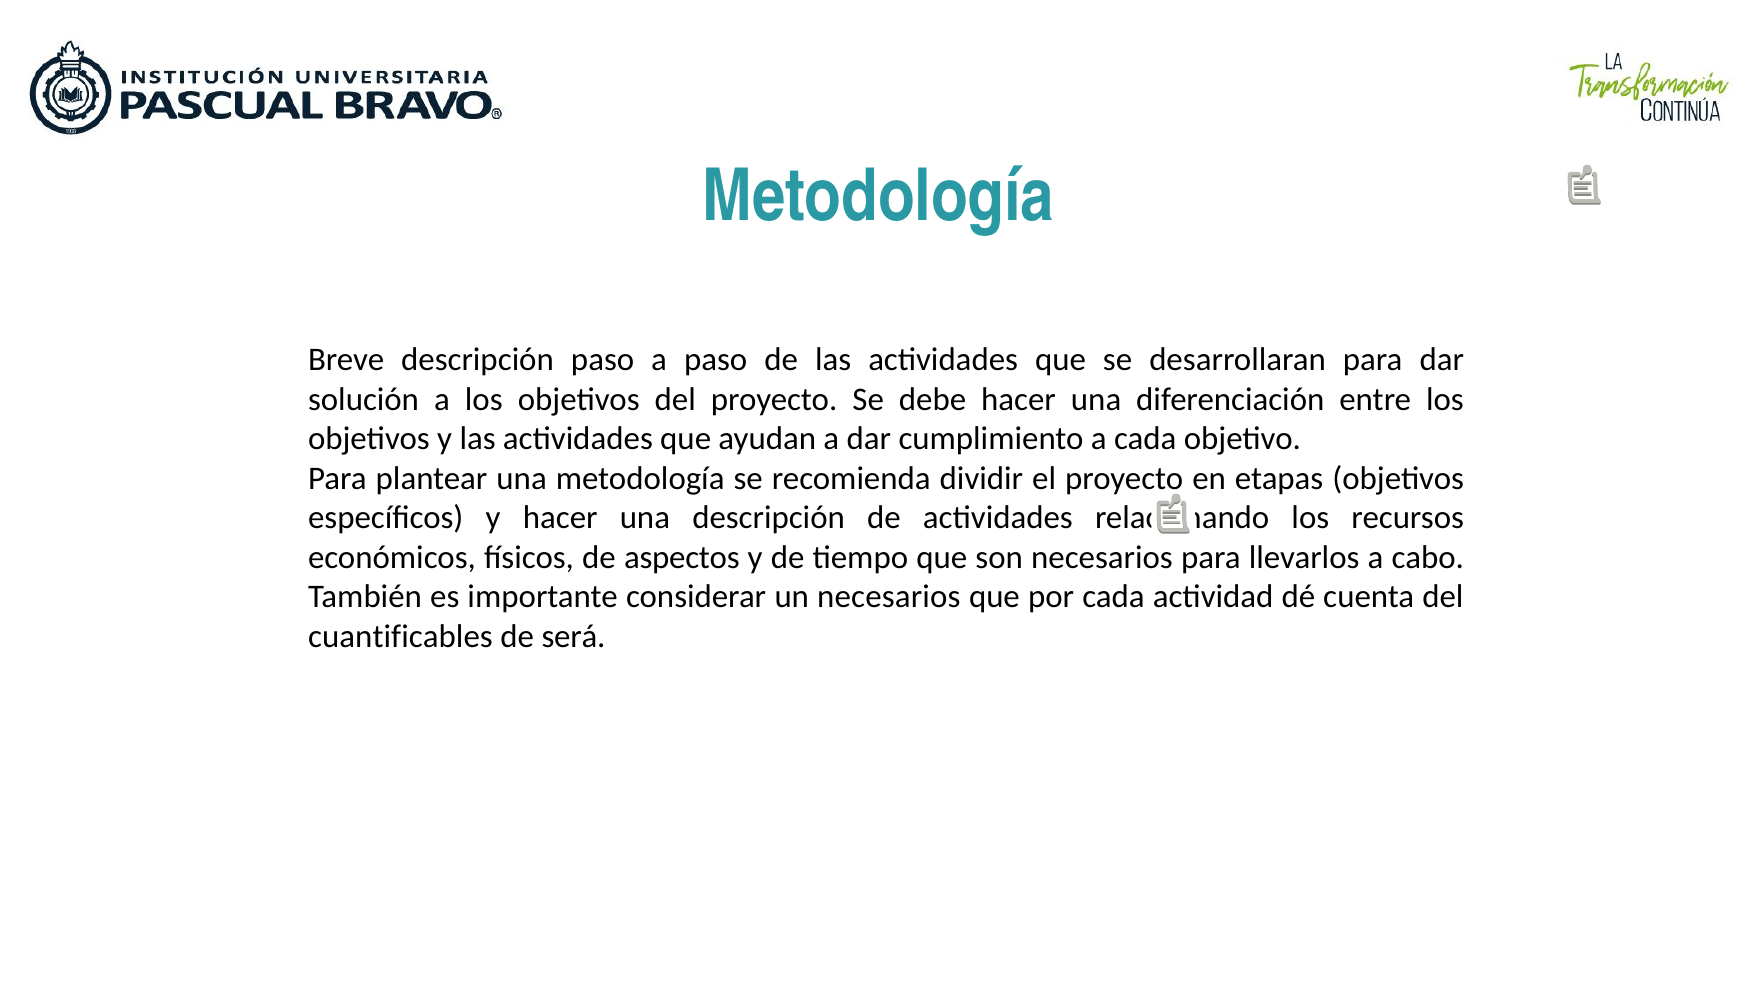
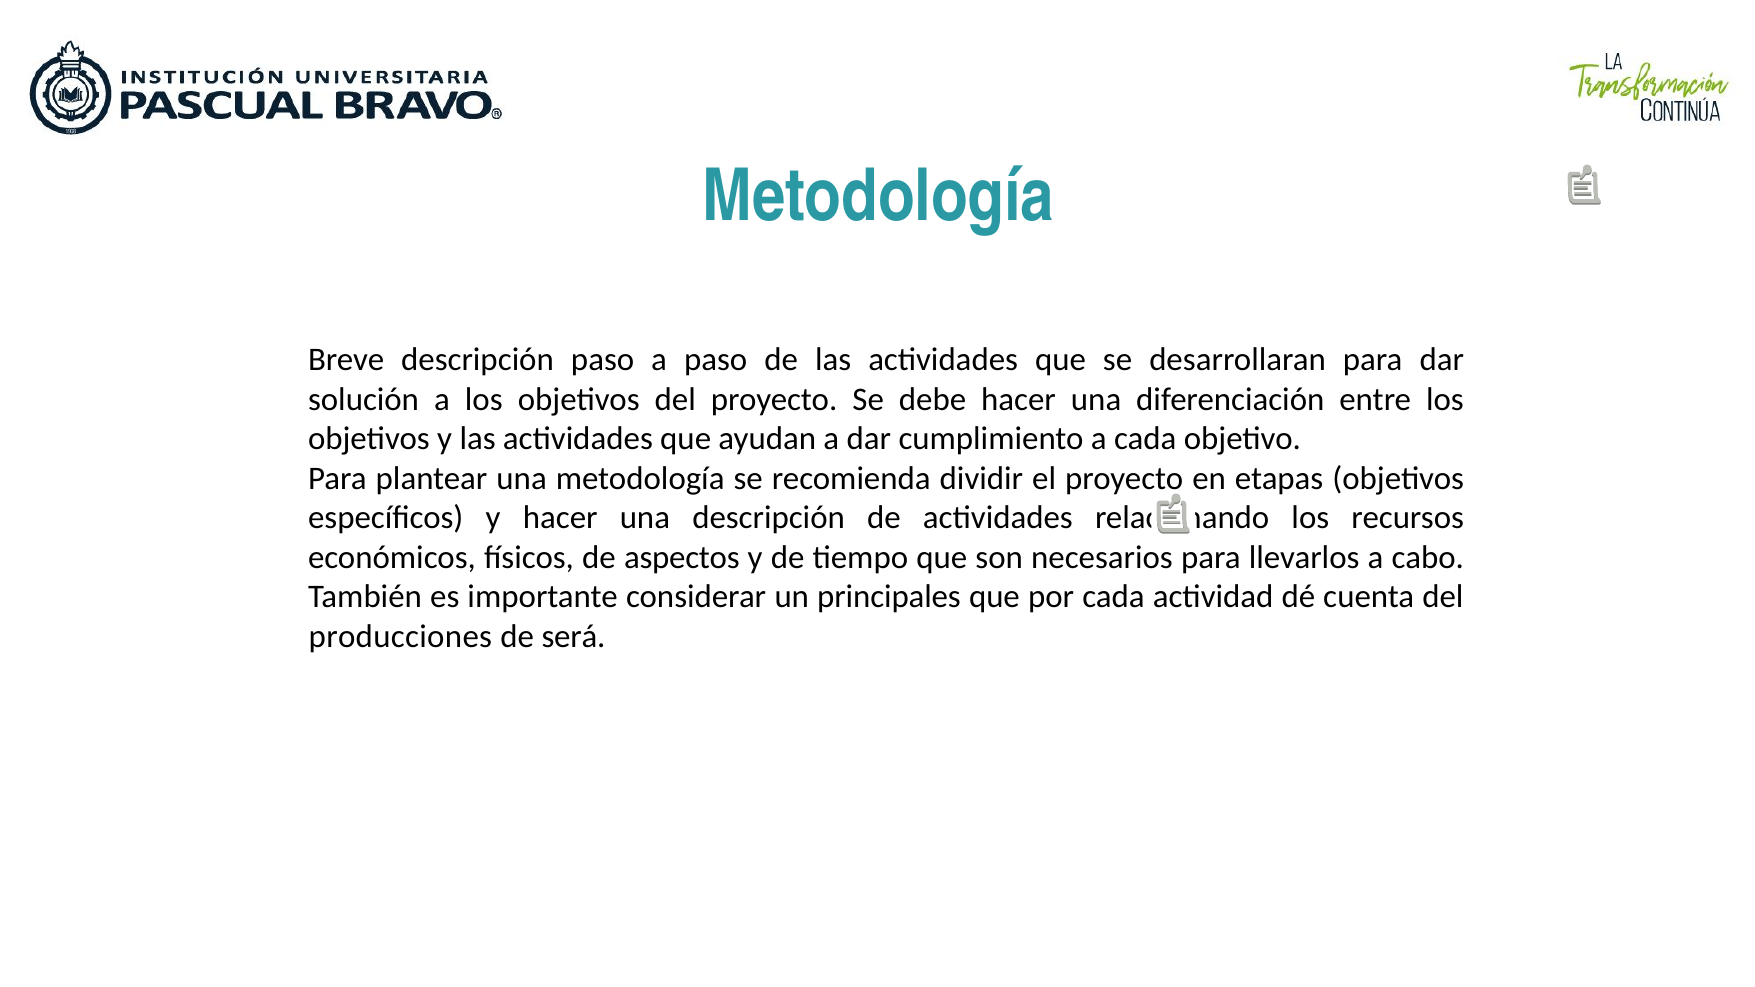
un necesarios: necesarios -> principales (889, 597)
cuantificables: cuantificables -> producciones (400, 637)
